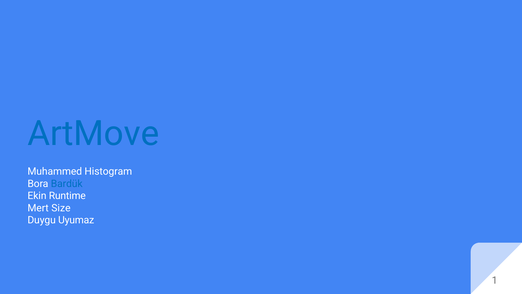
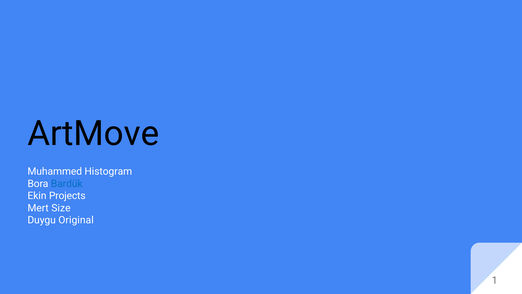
ArtMove colour: blue -> black (93, 133)
Runtime: Runtime -> Projects (67, 196)
Uyumaz: Uyumaz -> Original (76, 220)
